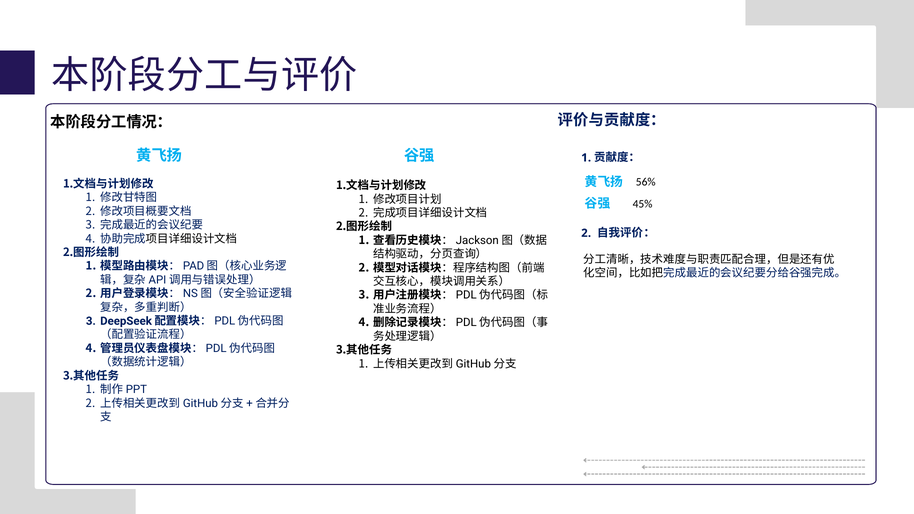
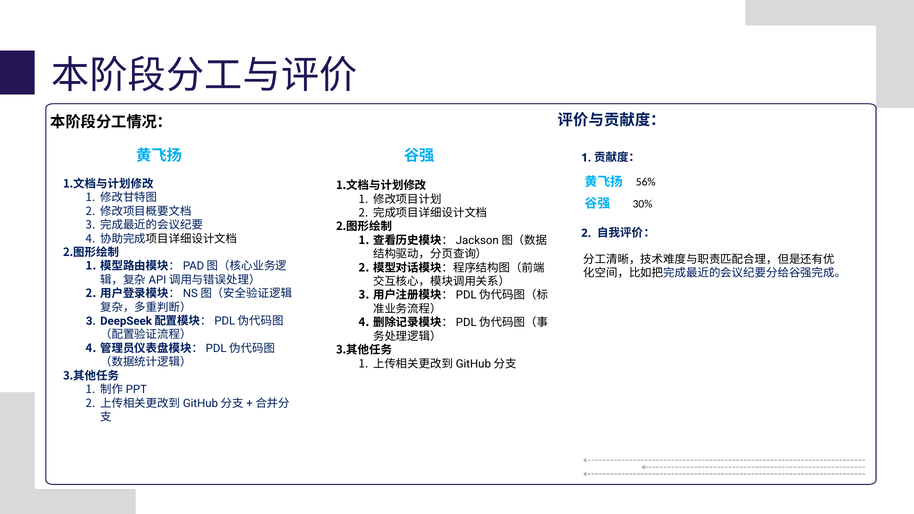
45%: 45% -> 30% (643, 204)
